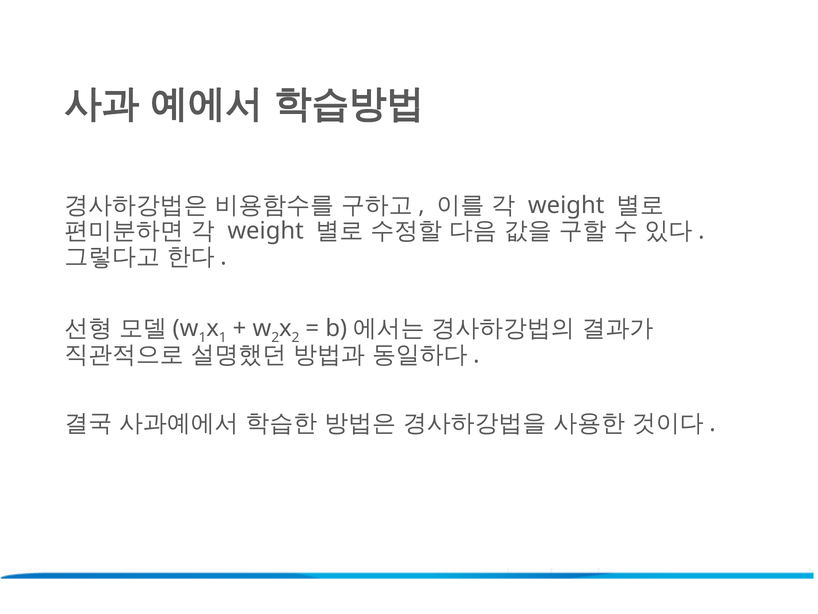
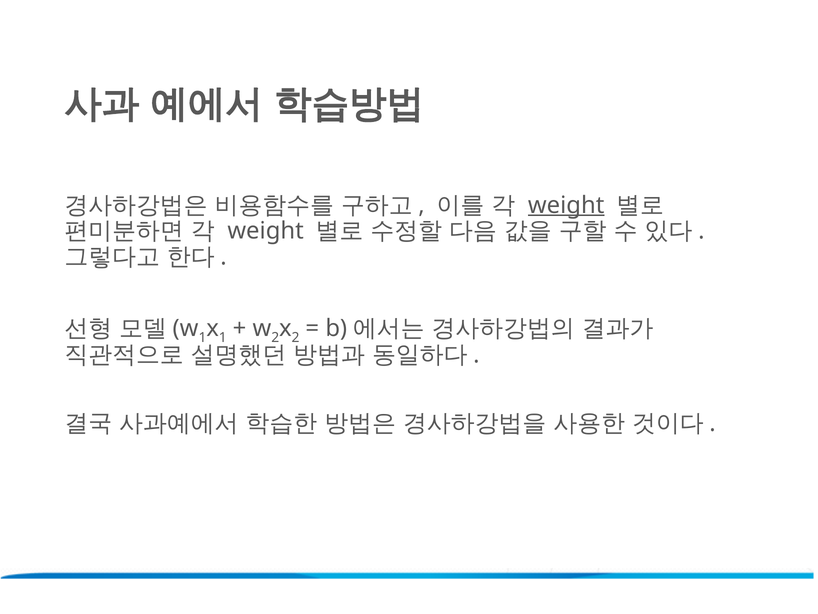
weight underline: none -> present (566, 205)
